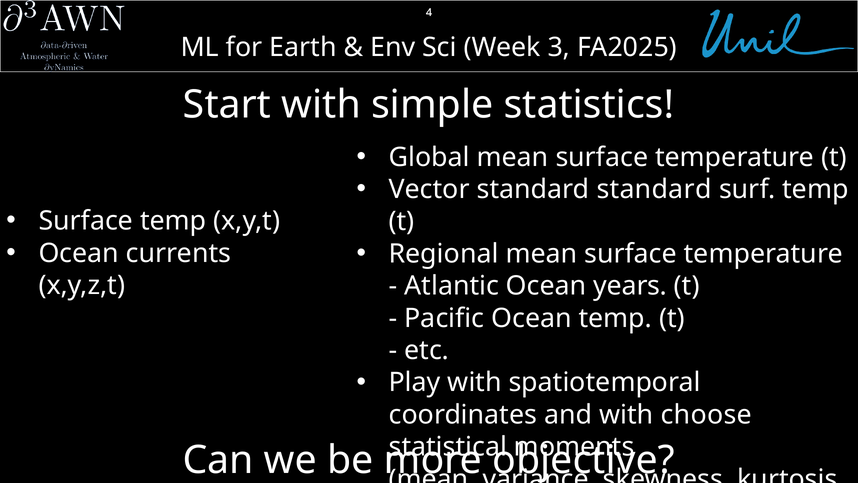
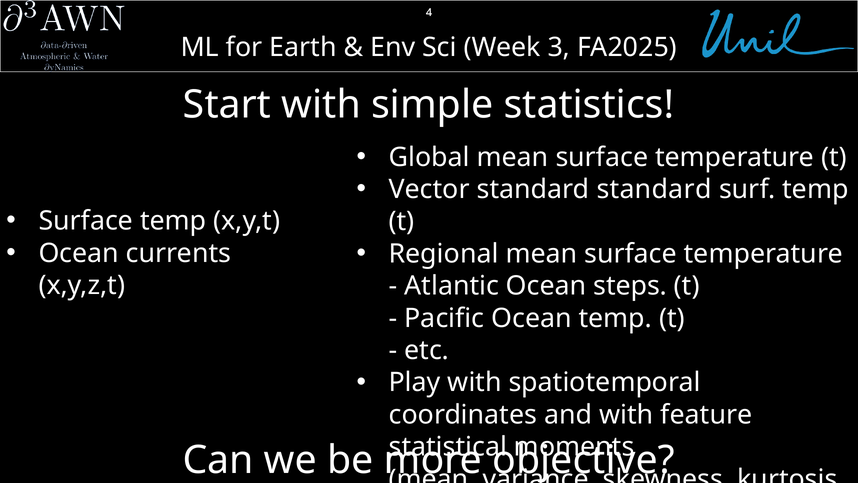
years: years -> steps (630, 286)
choose: choose -> feature (706, 415)
